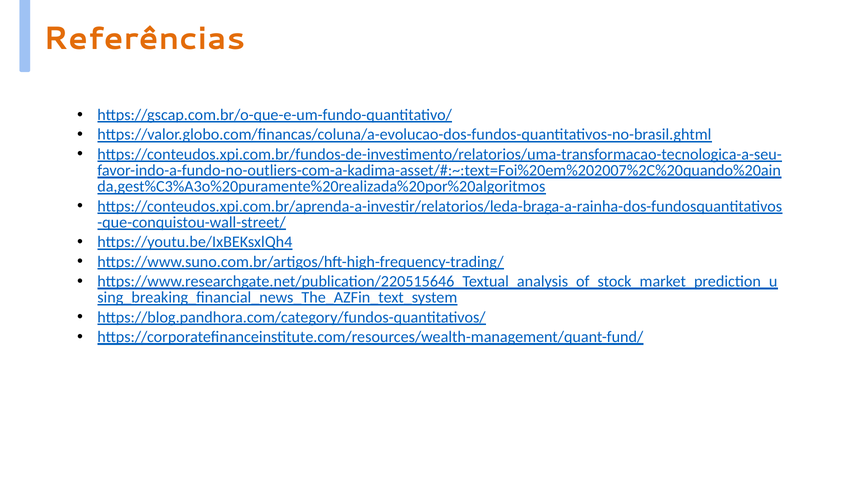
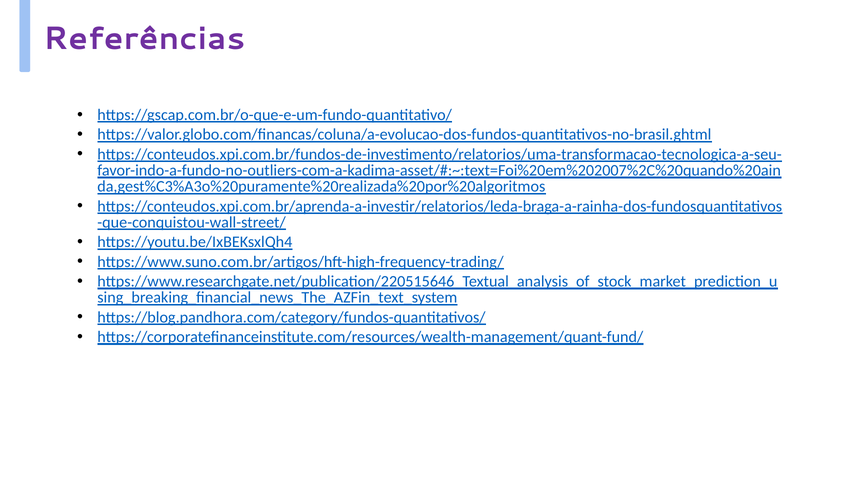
Referências colour: orange -> purple (144, 39)
